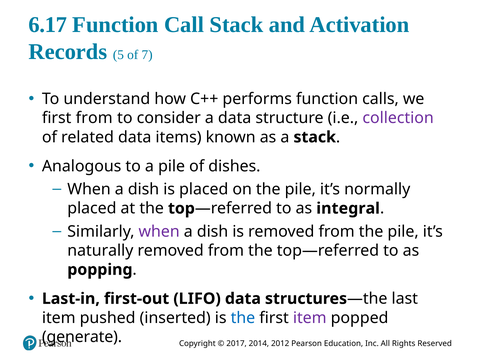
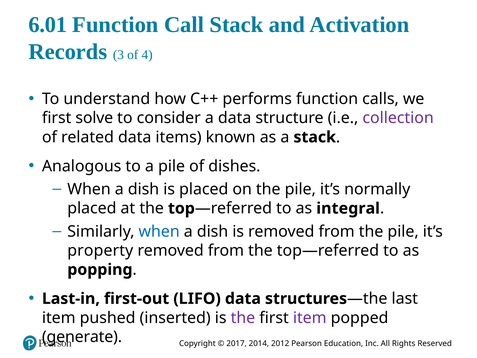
6.17: 6.17 -> 6.01 (48, 25)
5: 5 -> 3 (118, 55)
7: 7 -> 4 (147, 55)
first from: from -> solve (94, 118)
when colour: purple -> blue (159, 231)
naturally: naturally -> property (100, 250)
the colour: blue -> purple (243, 318)
